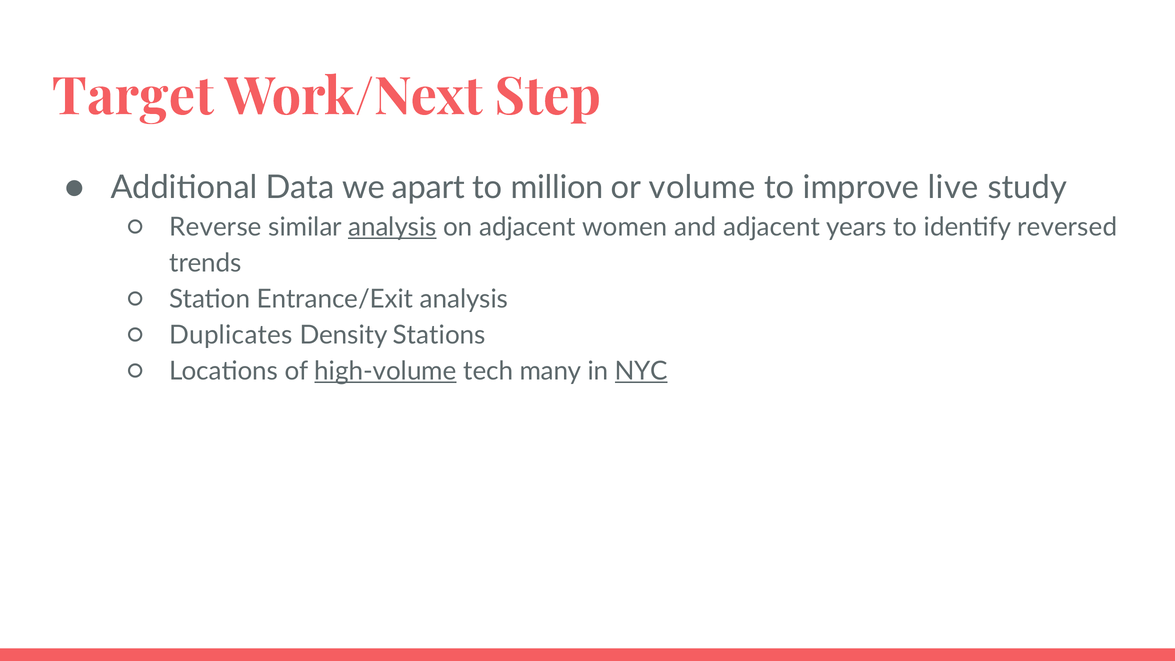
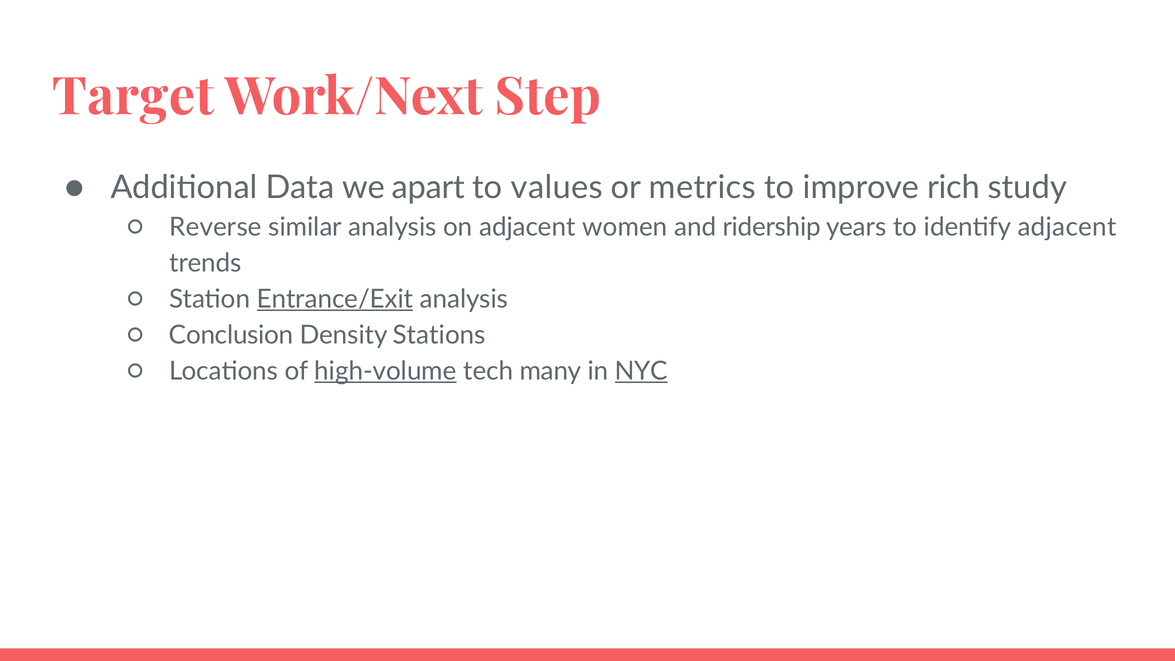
million: million -> values (557, 188)
volume: volume -> metrics (702, 188)
live: live -> rich (953, 188)
analysis underline: present -> none (392, 227)
and adjacent: adjacent -> ridership (772, 227)
identify reversed: reversed -> adjacent (1067, 227)
Entrance/Exit underline: none -> present (335, 299)
Duplicates: Duplicates -> Conclusion (231, 335)
